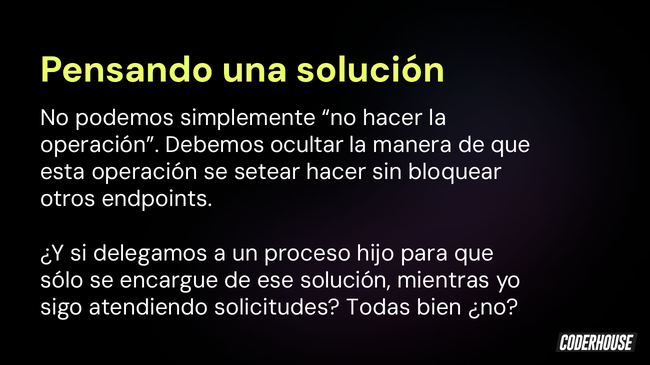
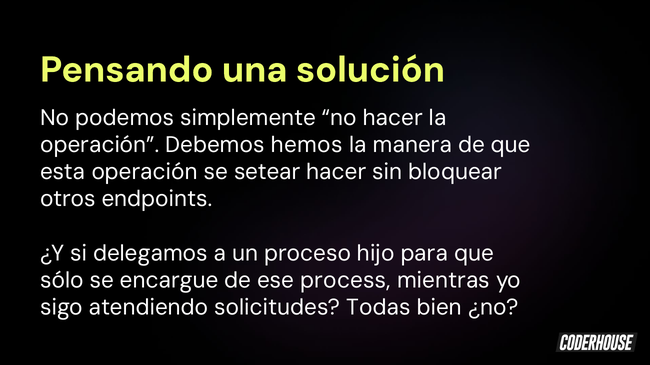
ocultar: ocultar -> hemos (307, 145)
ese solución: solución -> process (346, 281)
